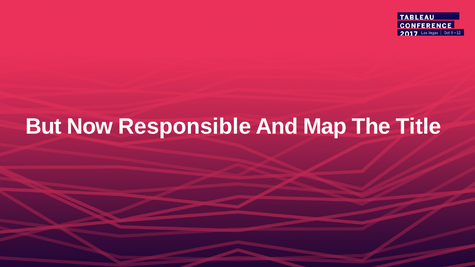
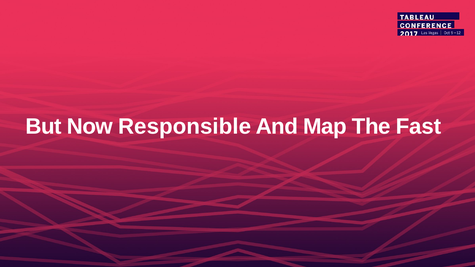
Title: Title -> Fast (419, 127)
